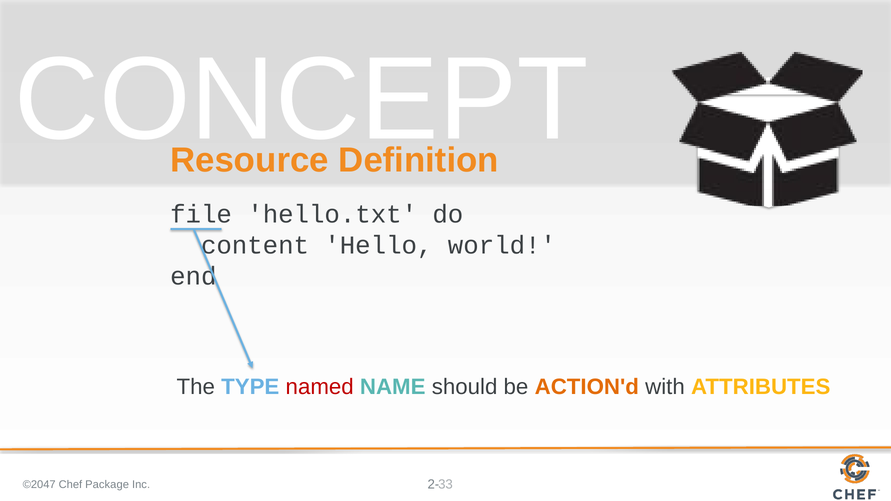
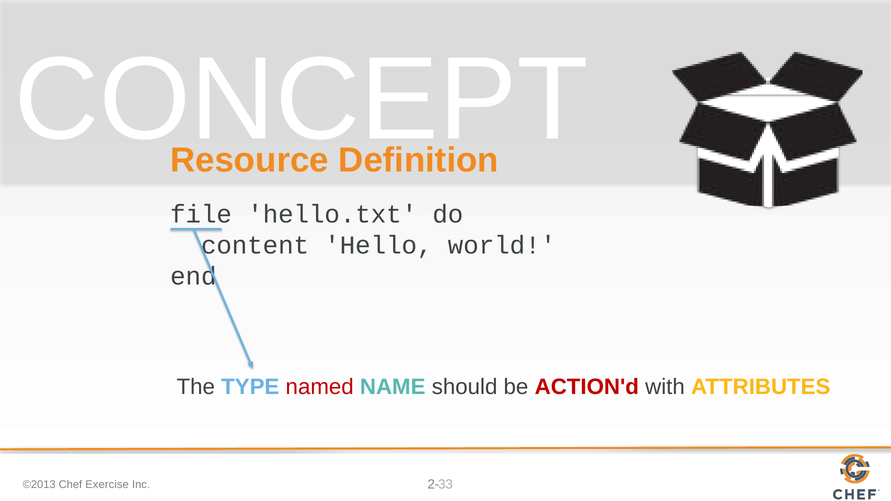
ACTION'd colour: orange -> red (587, 387)
©2047: ©2047 -> ©2013 (39, 485)
Package: Package -> Exercise (107, 485)
